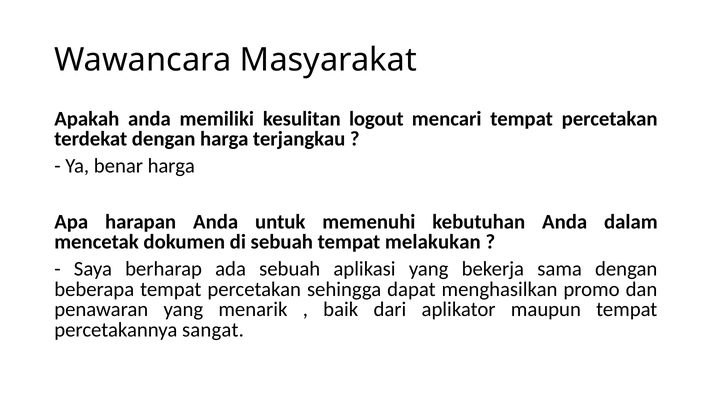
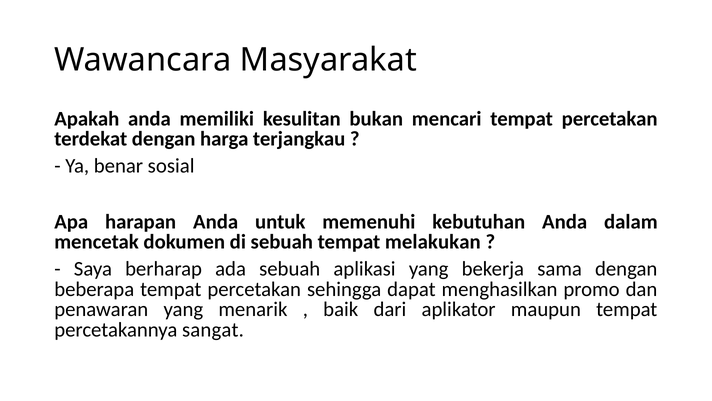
logout: logout -> bukan (376, 119)
benar harga: harga -> sosial (171, 166)
